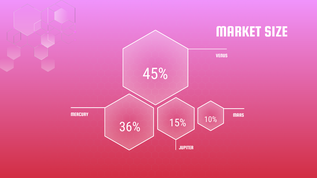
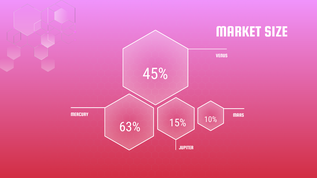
36%: 36% -> 63% (130, 127)
